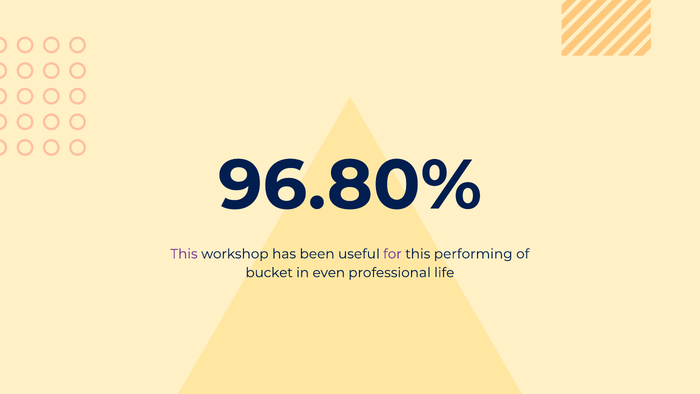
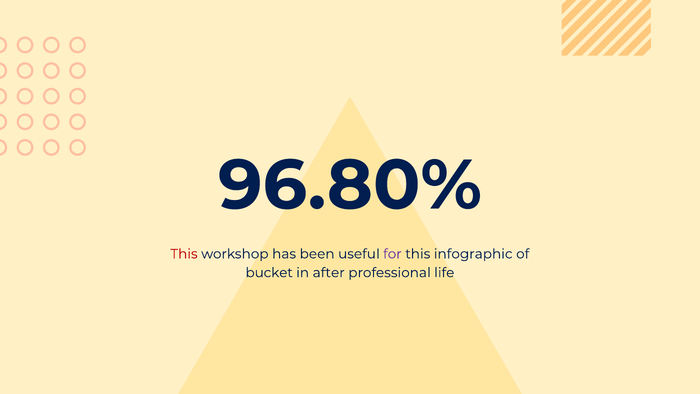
This colour: purple -> red (184, 254)
performing: performing -> infographic (473, 254)
even: even -> after (329, 273)
